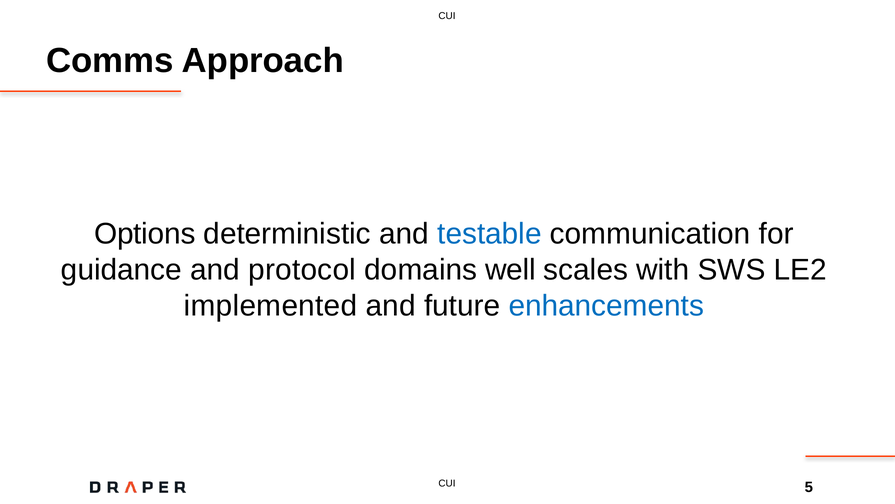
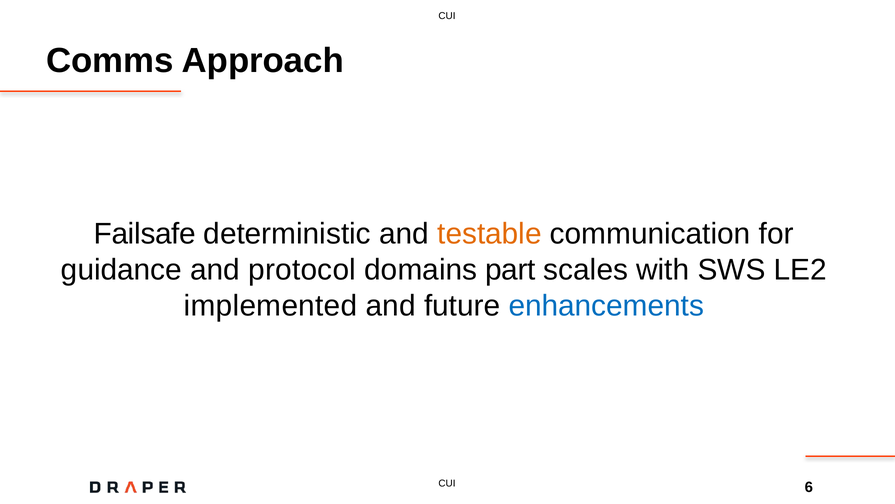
Options: Options -> Failsafe (145, 234)
testable colour: blue -> orange (489, 234)
well: well -> part (510, 270)
5: 5 -> 6 (809, 487)
